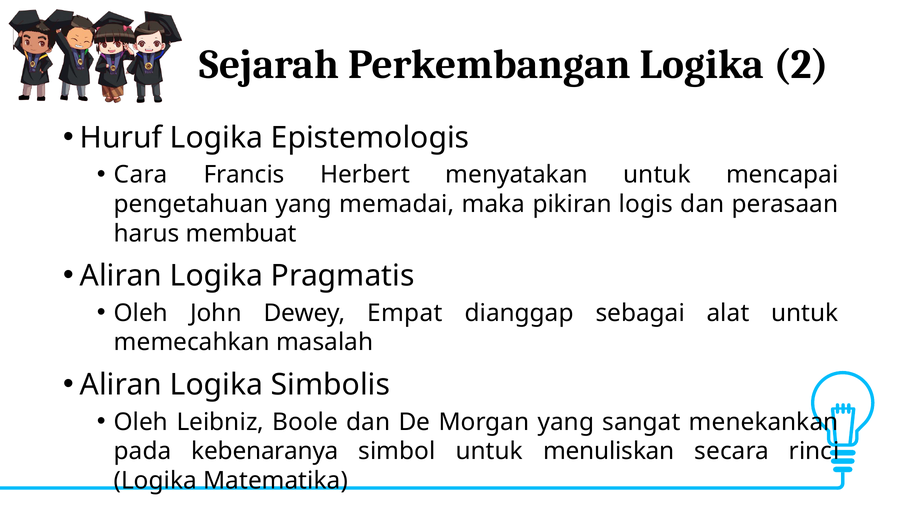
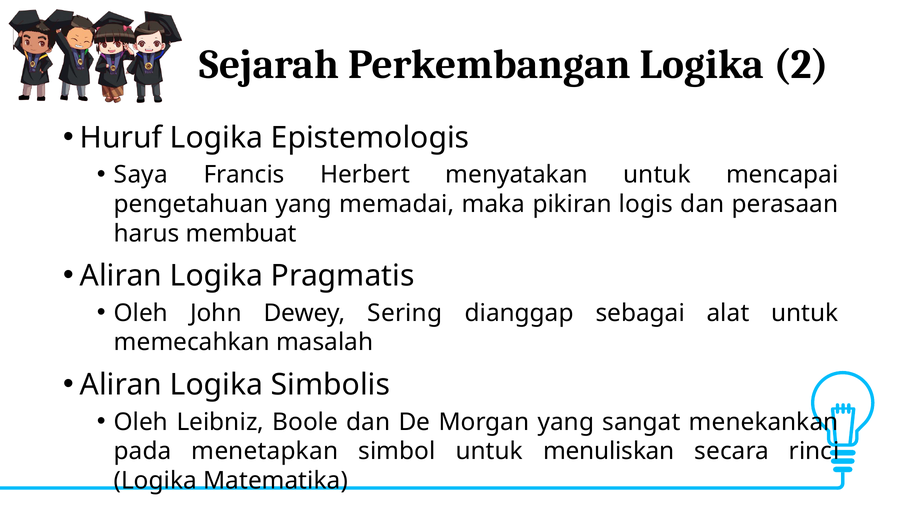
Cara: Cara -> Saya (141, 175)
Empat: Empat -> Sering (405, 313)
kebenaranya: kebenaranya -> menetapkan (265, 451)
